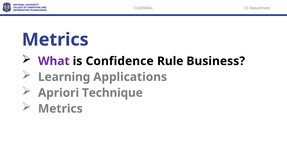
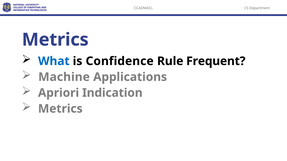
What colour: purple -> blue (54, 61)
Business: Business -> Frequent (216, 61)
Learning: Learning -> Machine (64, 77)
Technique: Technique -> Indication (112, 93)
